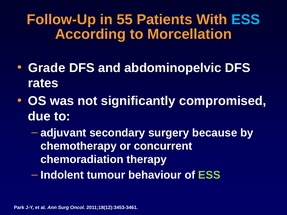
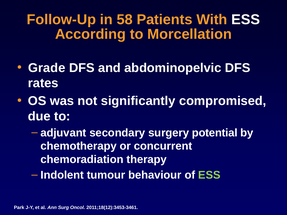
55: 55 -> 58 (125, 20)
ESS colour: light blue -> white (246, 20)
because: because -> potential (215, 133)
